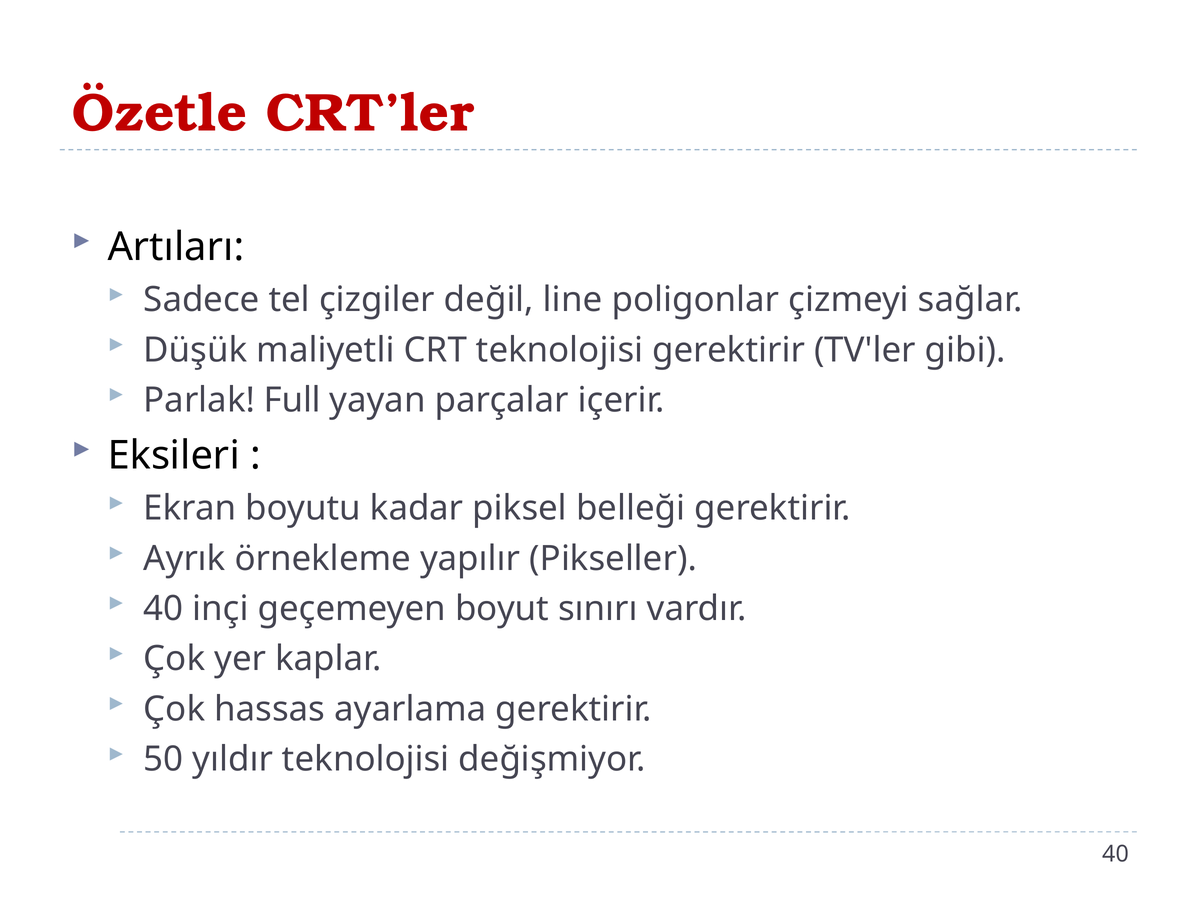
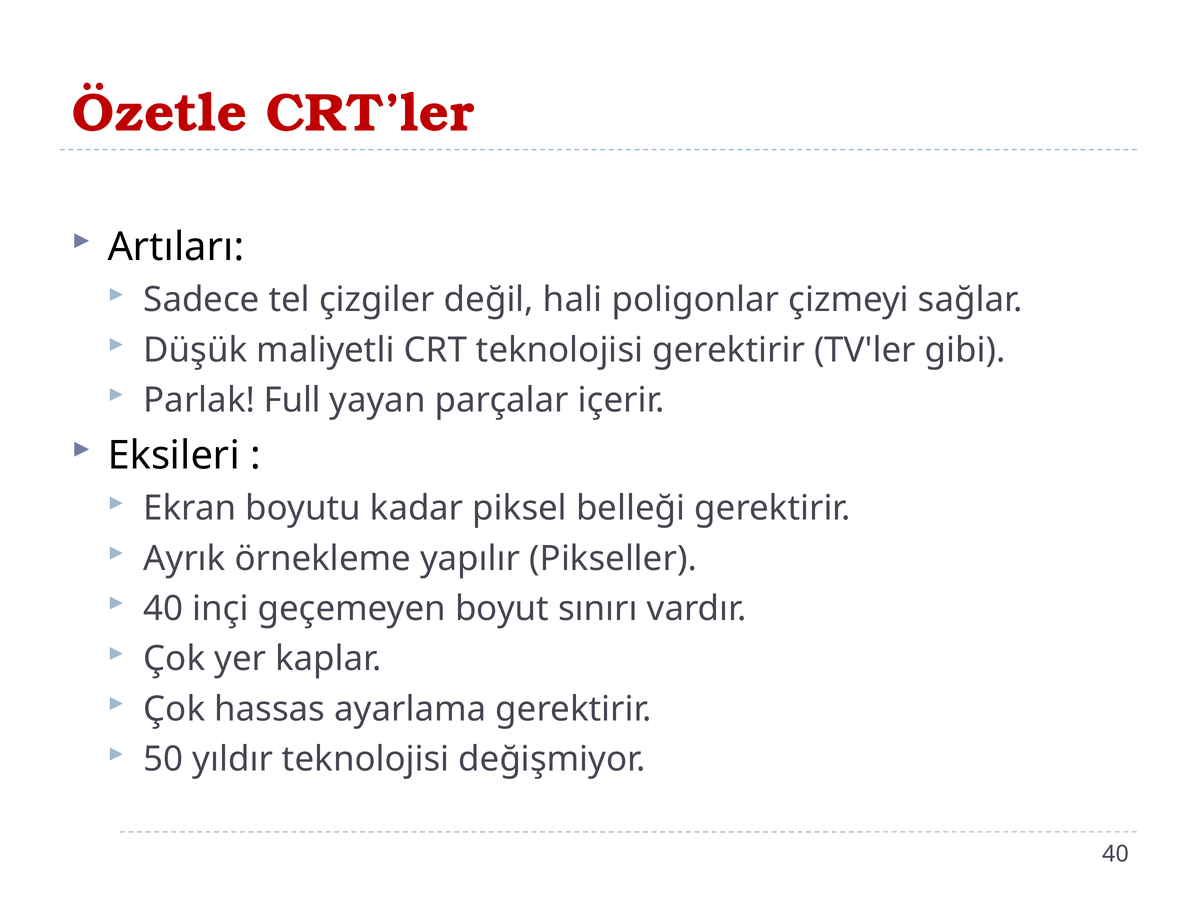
line: line -> hali (573, 300)
